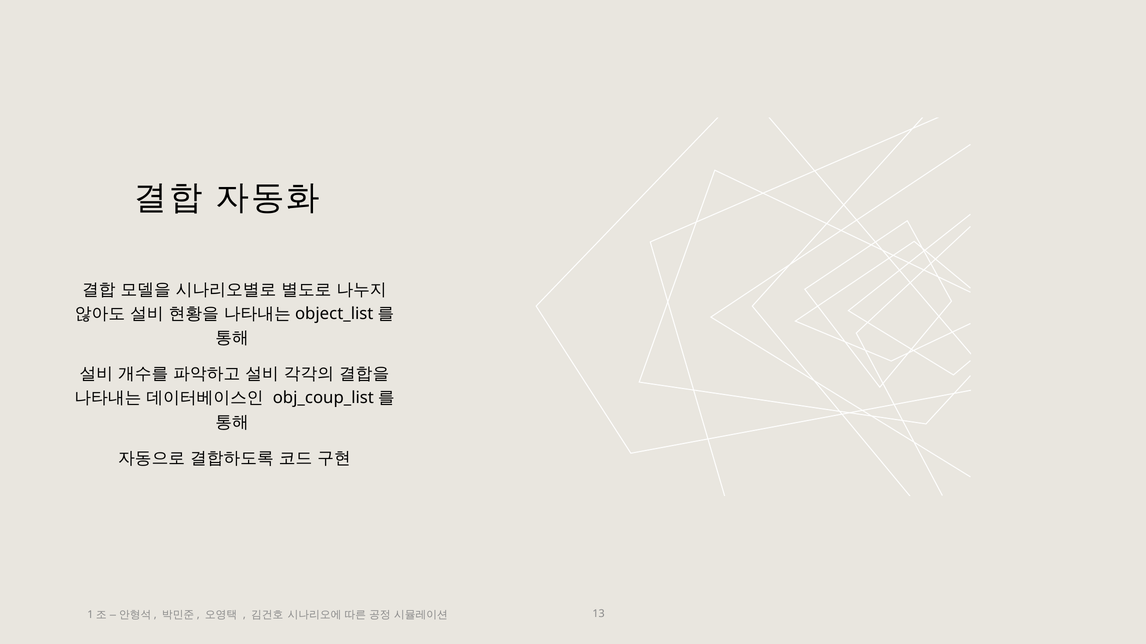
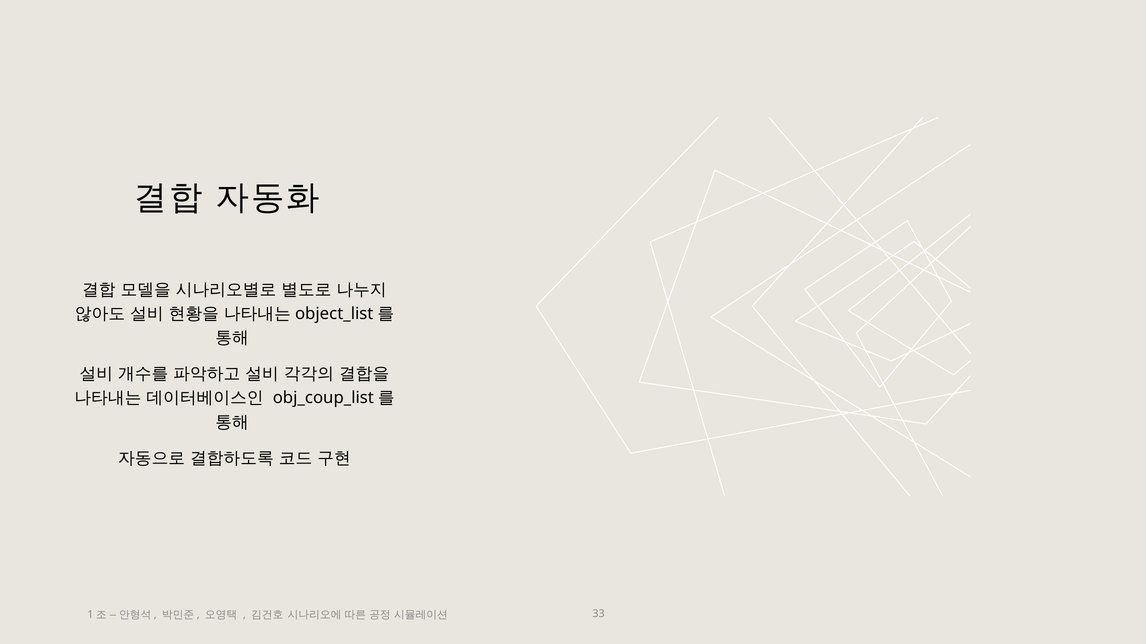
13: 13 -> 33 (599, 615)
